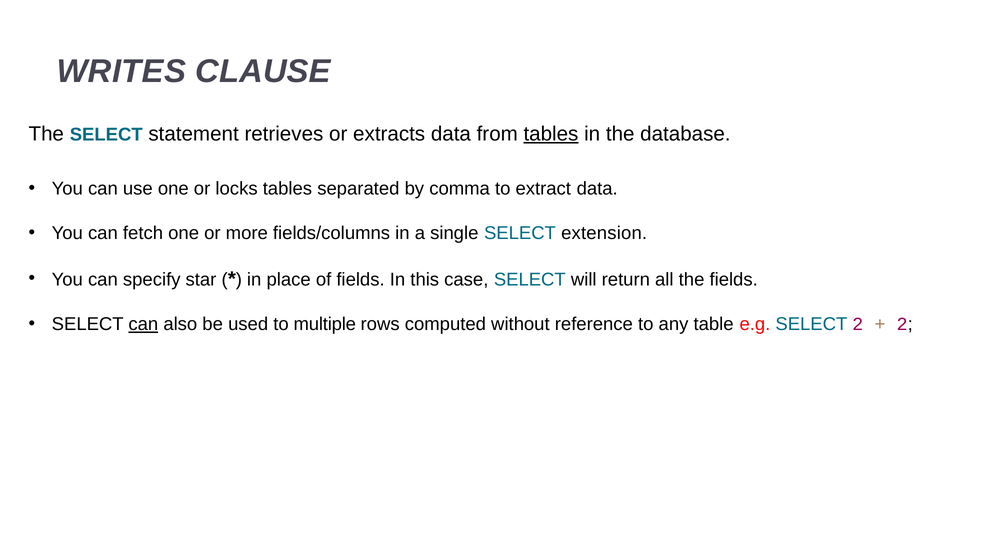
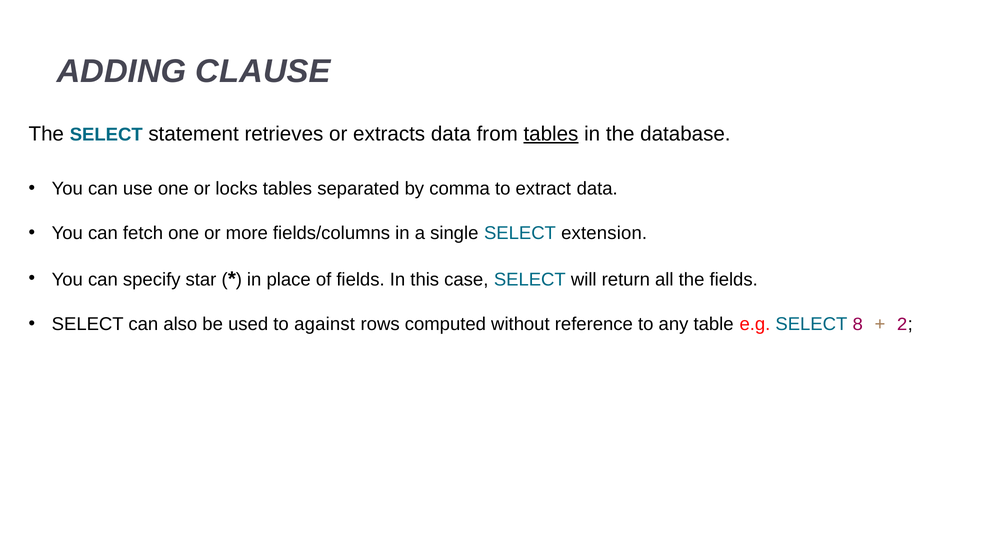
WRITES: WRITES -> ADDING (121, 71)
can underline: present -> none (143, 324)
multiple: multiple -> against (325, 324)
SELECT 2: 2 -> 8 (858, 324)
